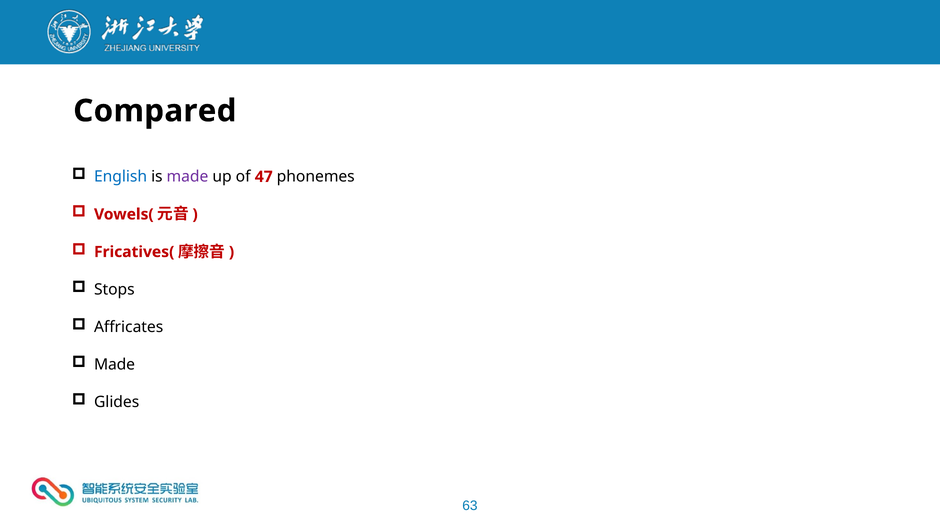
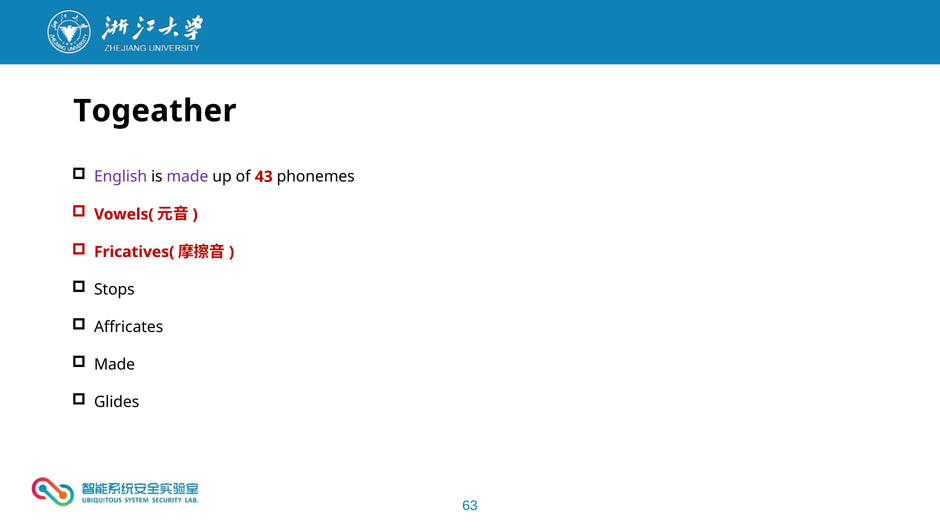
Compared: Compared -> Togeather (155, 111)
English colour: blue -> purple (121, 177)
47: 47 -> 43 (264, 177)
